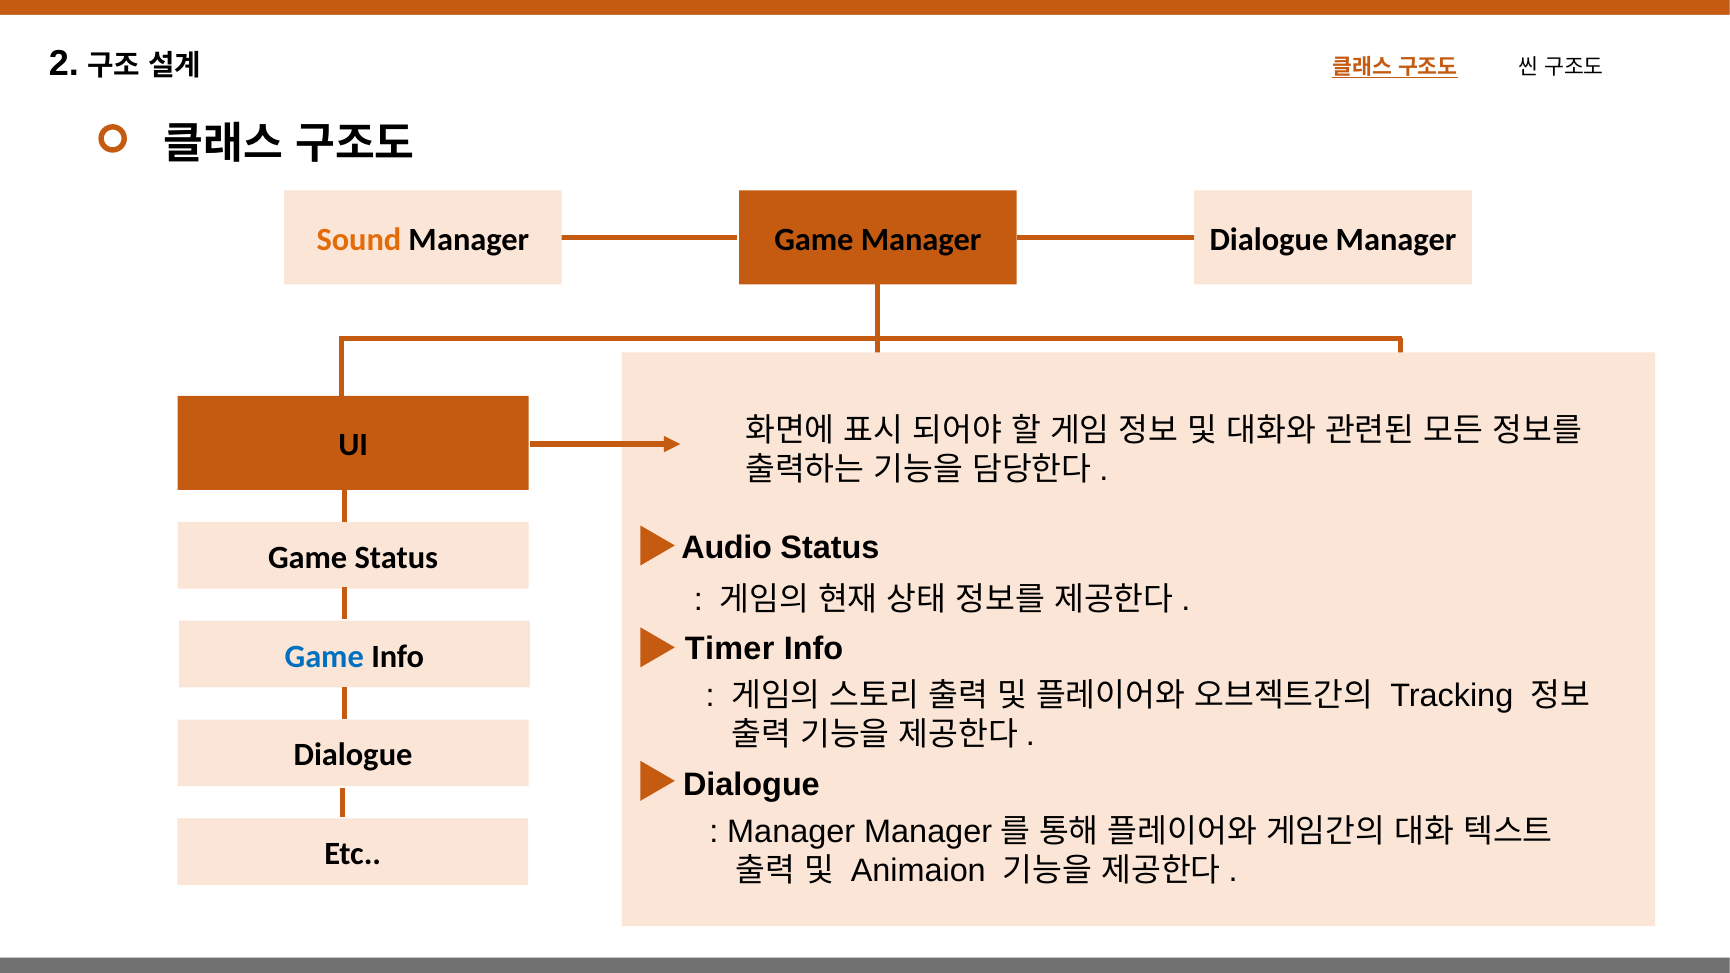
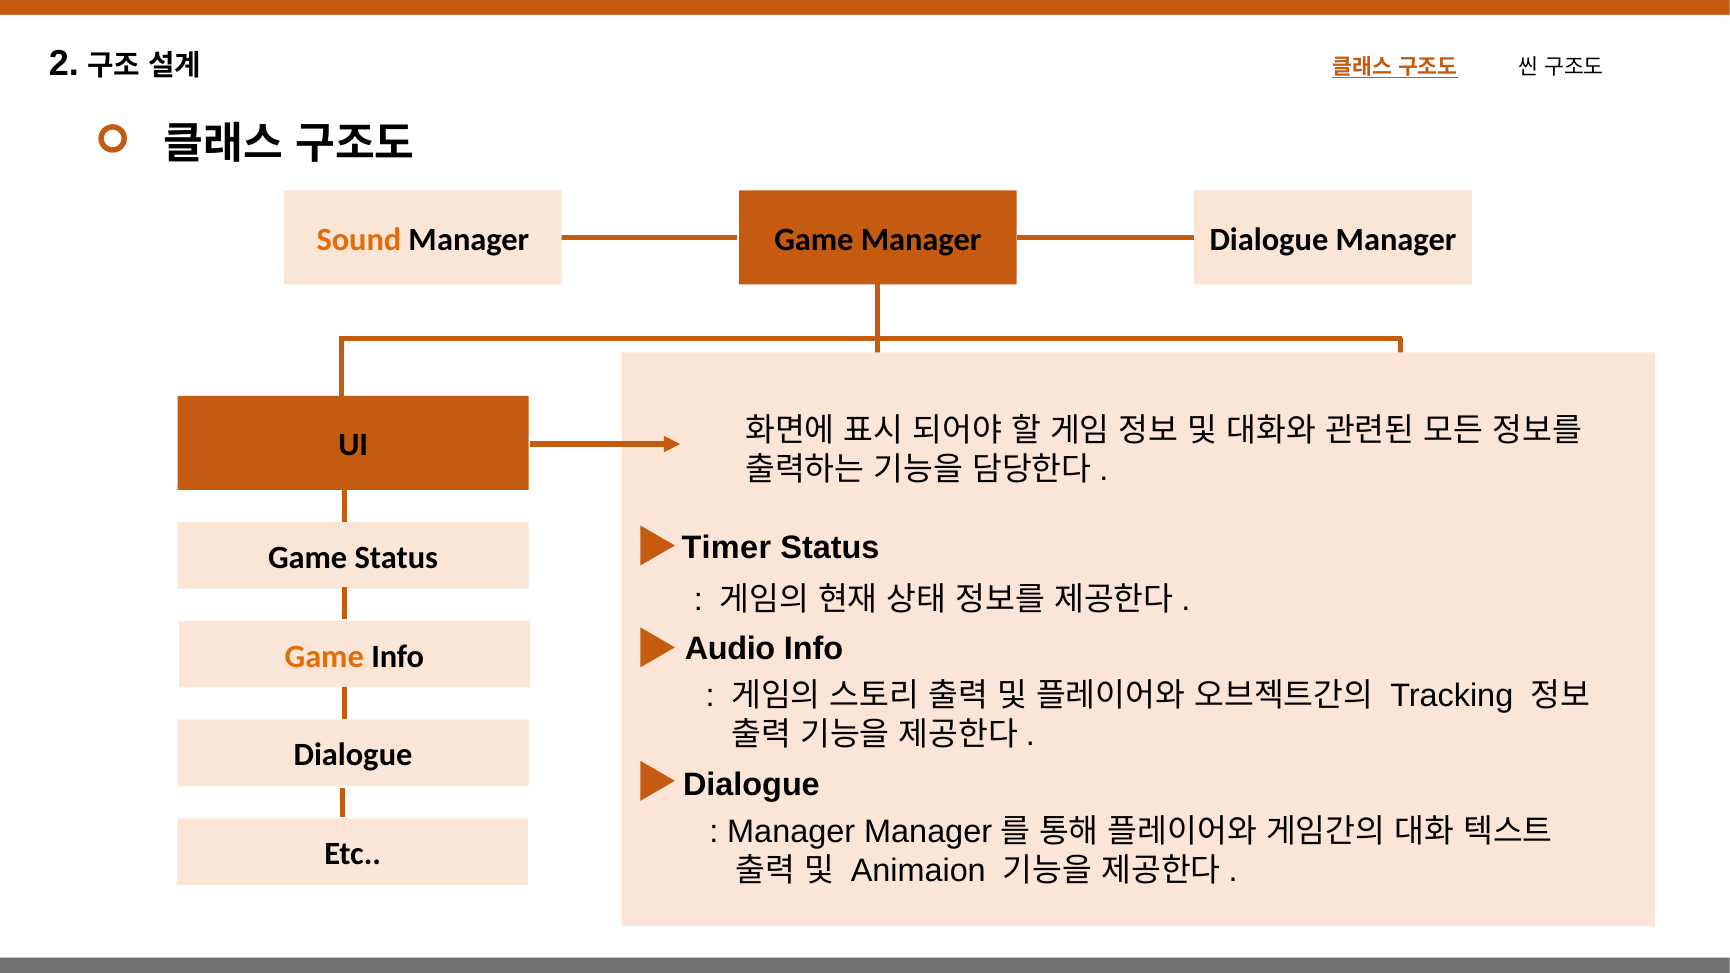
Audio: Audio -> Timer (726, 547)
Timer: Timer -> Audio (730, 649)
Game colour: blue -> orange (324, 656)
